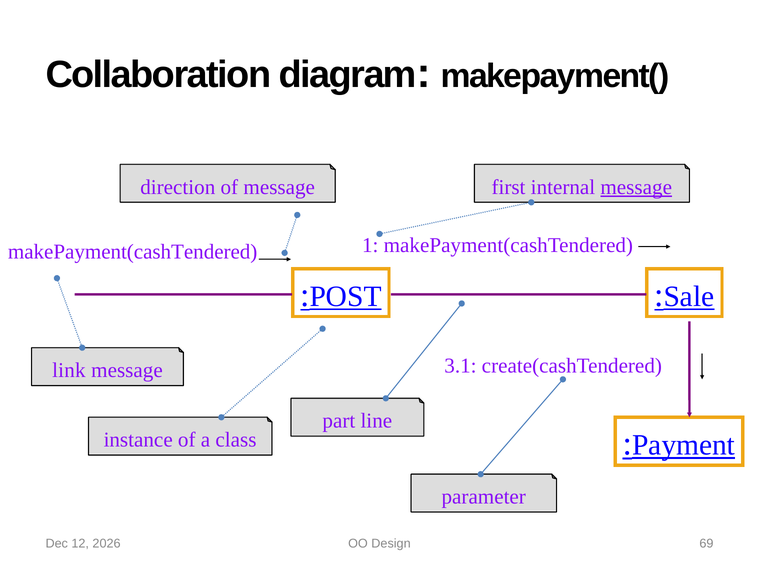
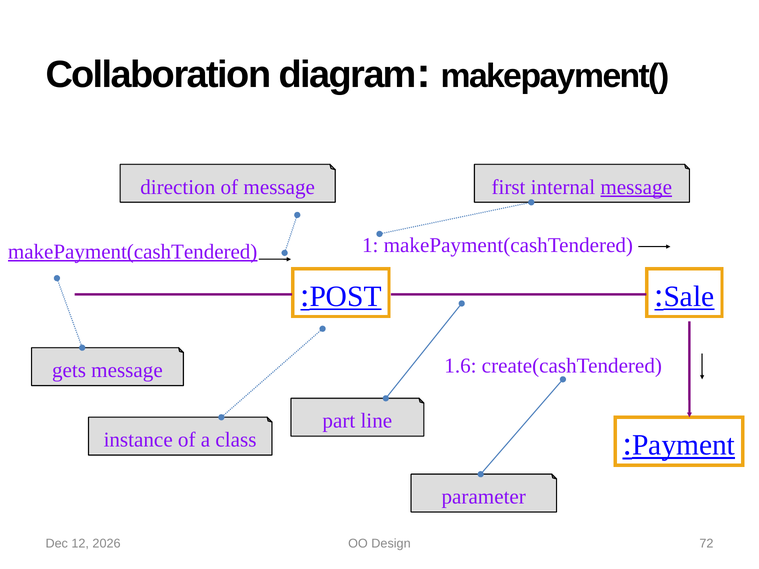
makePayment(cashTendered underline: none -> present (133, 252)
3.1: 3.1 -> 1.6 (460, 366)
link: link -> gets (69, 371)
69: 69 -> 72 (706, 544)
